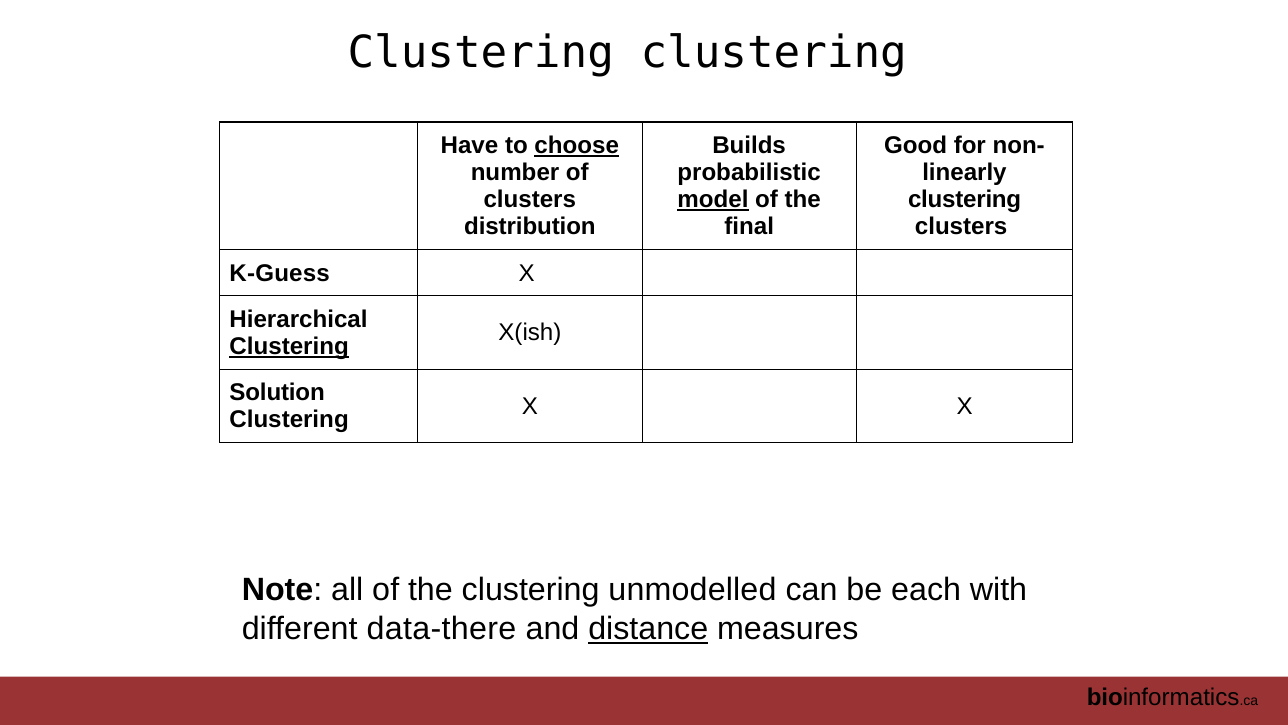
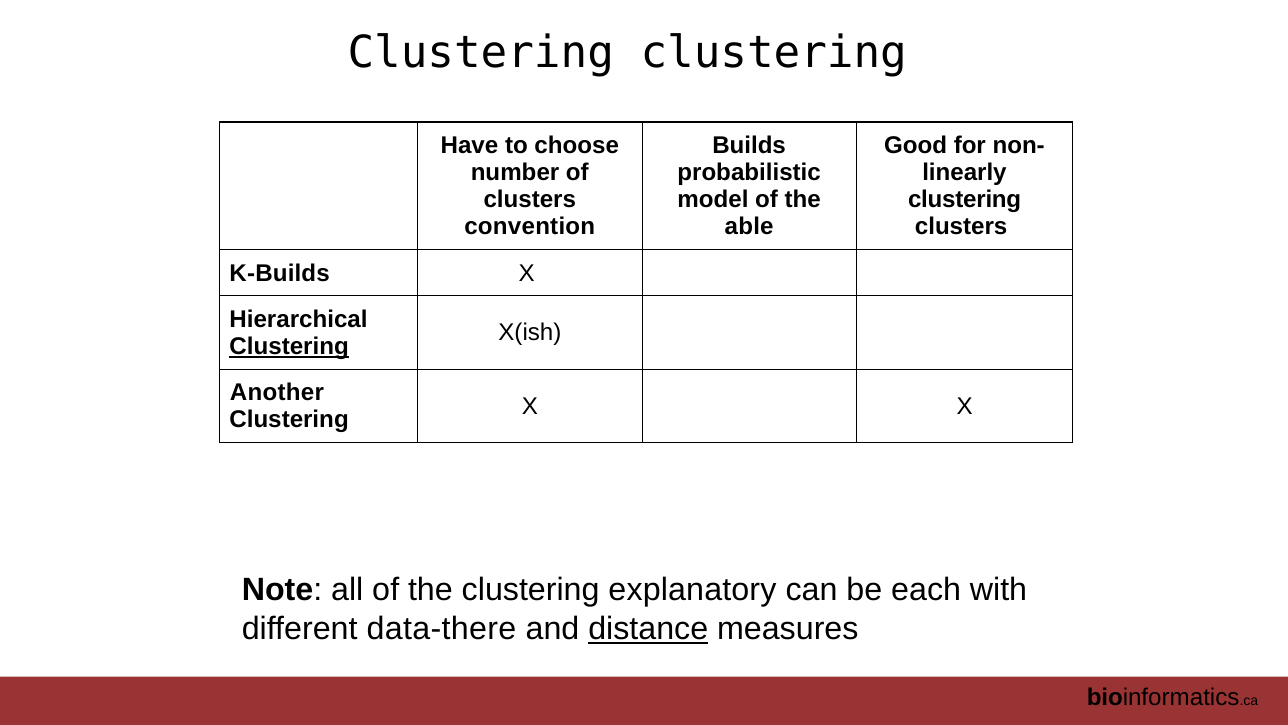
choose underline: present -> none (577, 145)
model underline: present -> none (713, 199)
distribution: distribution -> convention (530, 227)
final: final -> able (749, 227)
K-Guess: K-Guess -> K-Builds (280, 273)
Solution: Solution -> Another (277, 393)
unmodelled: unmodelled -> explanatory (692, 590)
